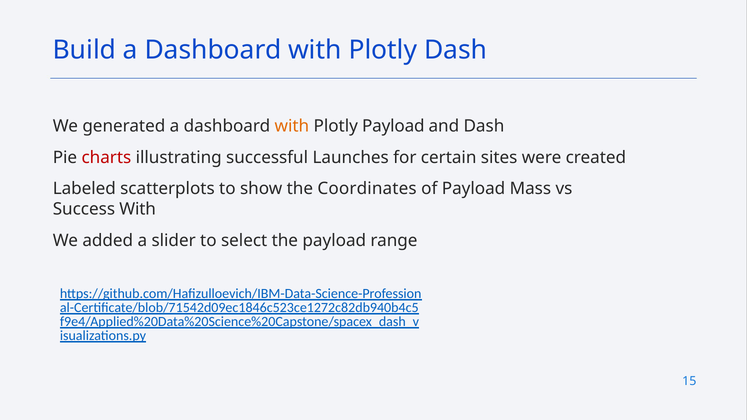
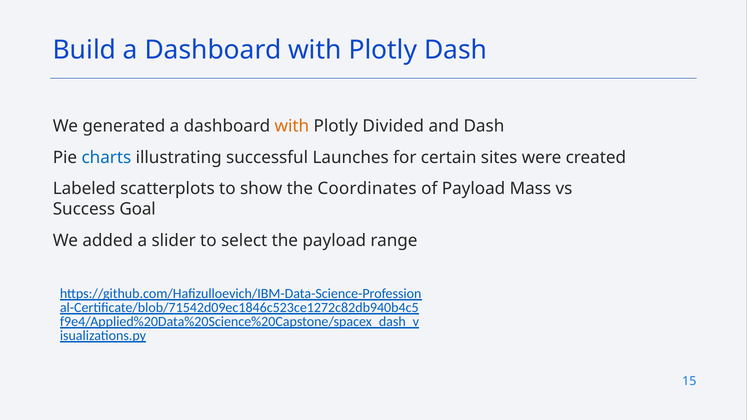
Plotly Payload: Payload -> Divided (393, 126)
charts colour: red -> blue (106, 158)
Success With: With -> Goal (138, 209)
